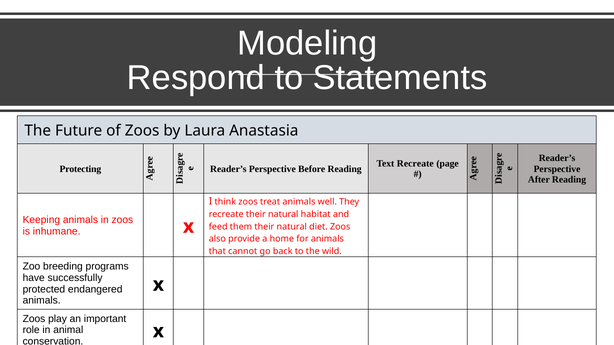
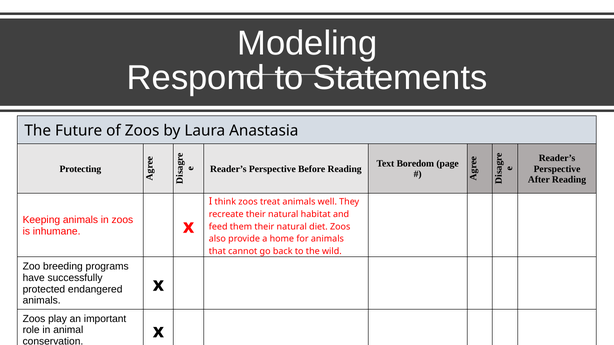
Text Recreate: Recreate -> Boredom (415, 164)
